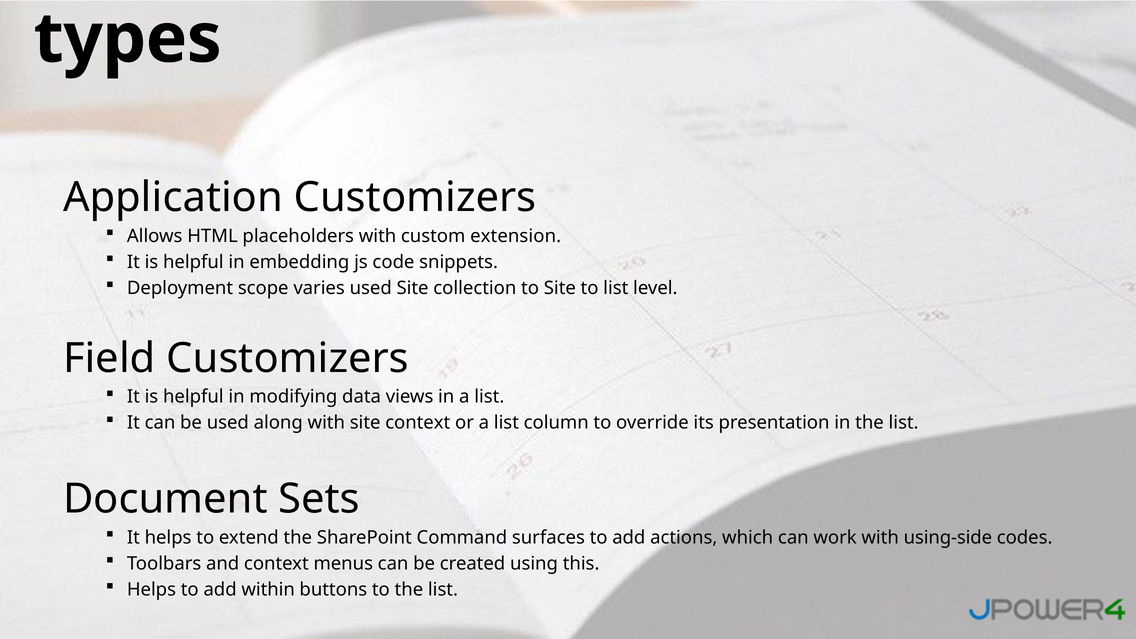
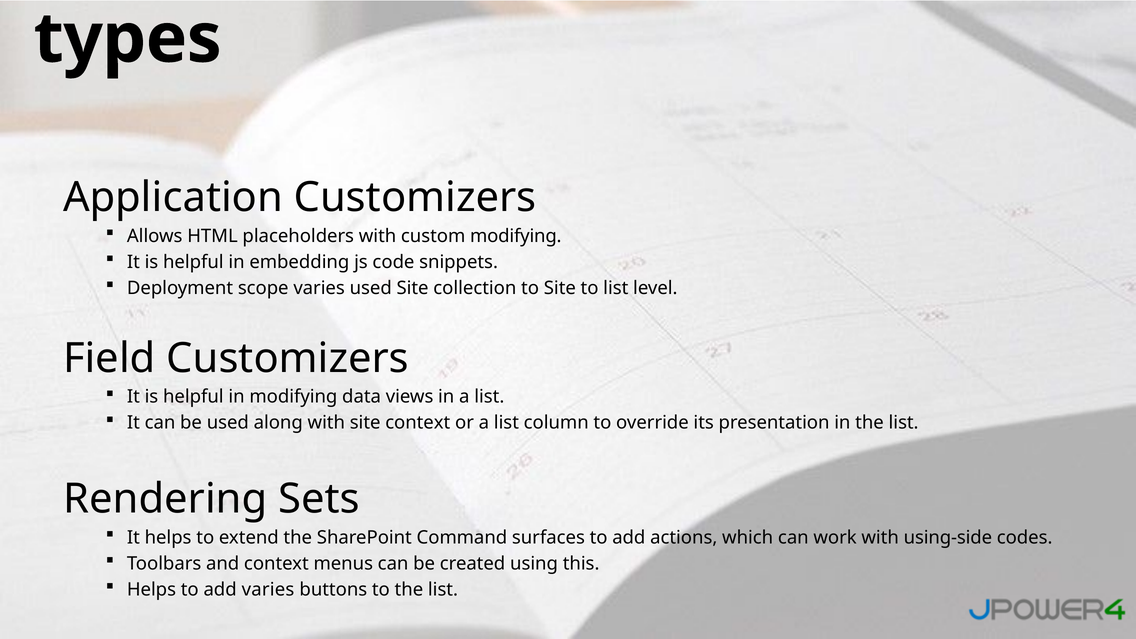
custom extension: extension -> modifying (516, 236)
Document: Document -> Rendering (165, 499)
add within: within -> varies (268, 589)
